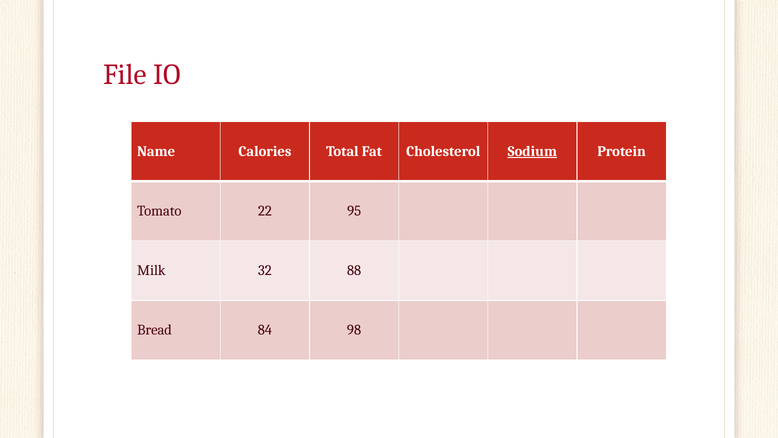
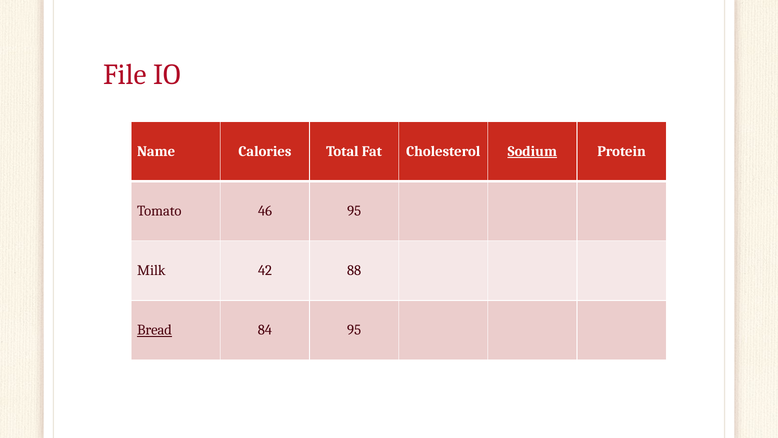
22: 22 -> 46 (265, 211)
32: 32 -> 42 (265, 270)
Bread underline: none -> present (154, 330)
84 98: 98 -> 95 (354, 330)
